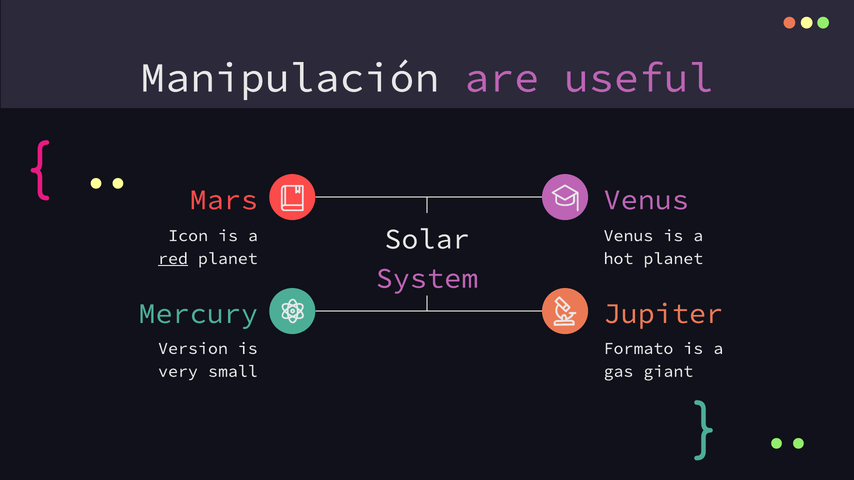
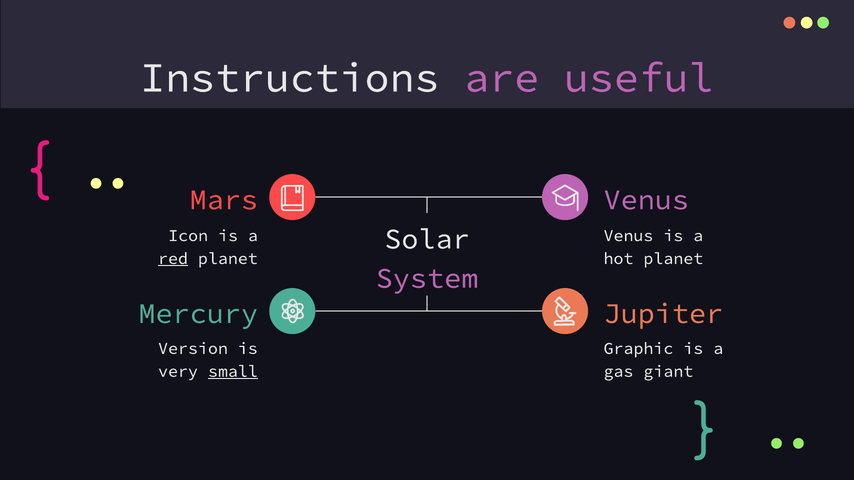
Manipulación: Manipulación -> Instructions (290, 78)
Formato: Formato -> Graphic (638, 349)
small underline: none -> present (233, 372)
